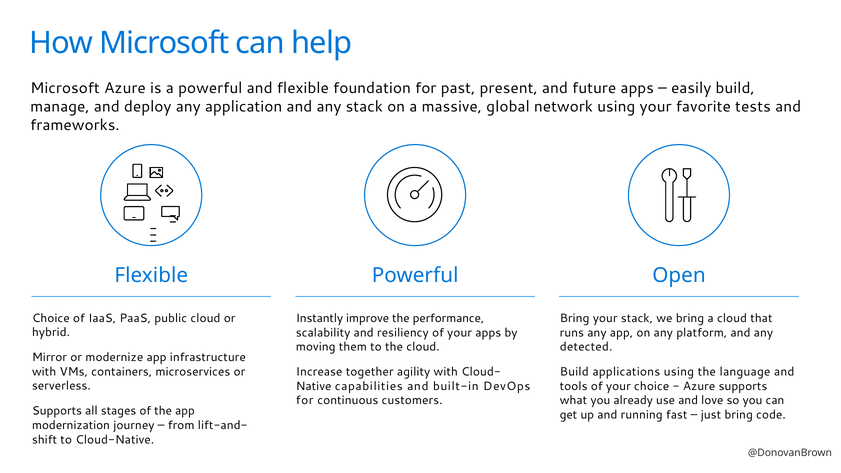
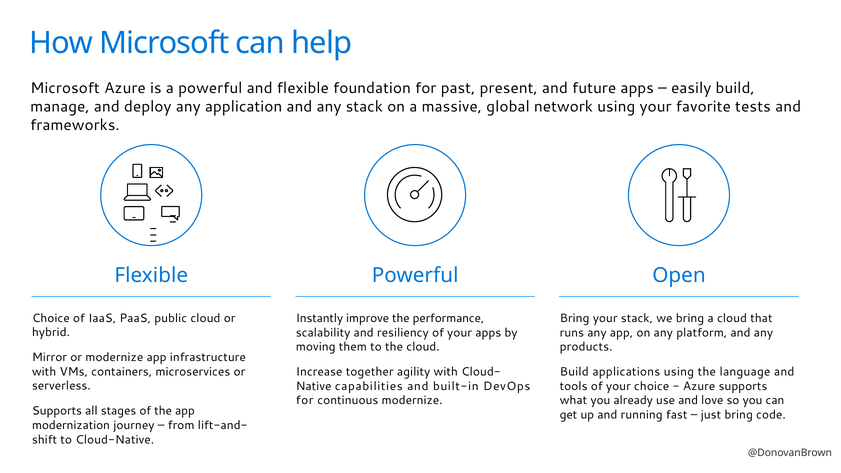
detected: detected -> products (586, 347)
continuous customers: customers -> modernize (412, 401)
